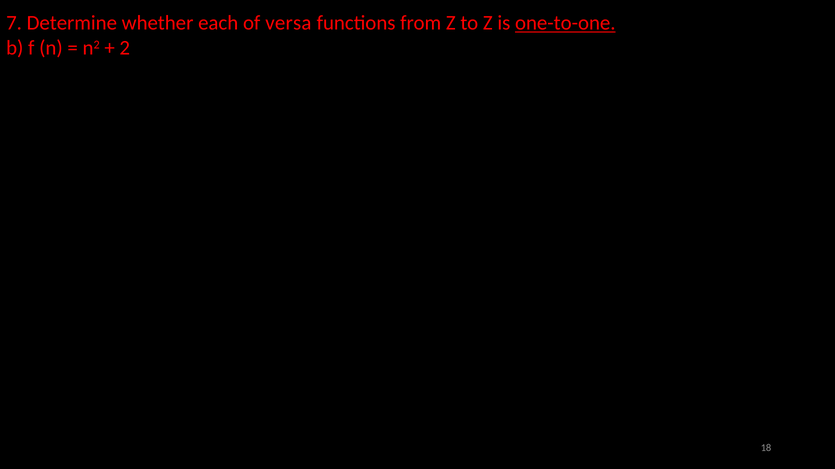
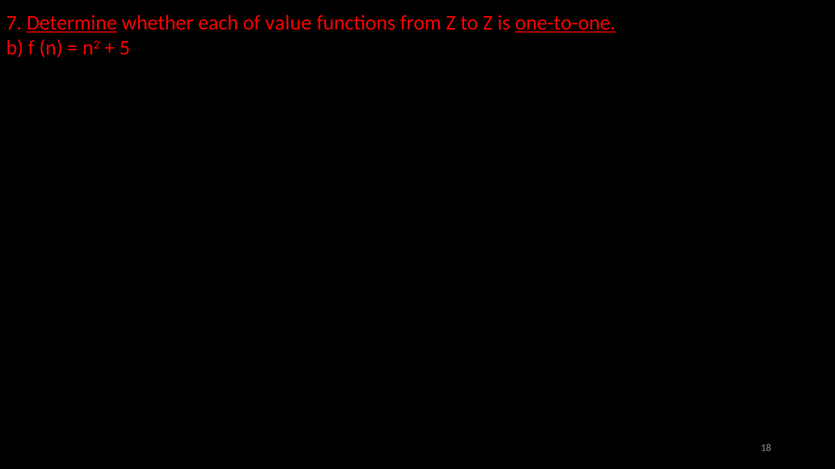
Determine underline: none -> present (72, 23)
versa: versa -> value (288, 23)
2: 2 -> 5 (125, 48)
